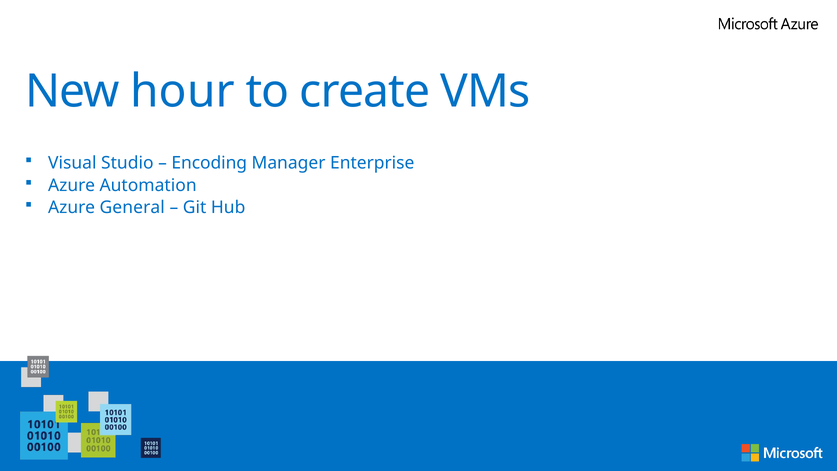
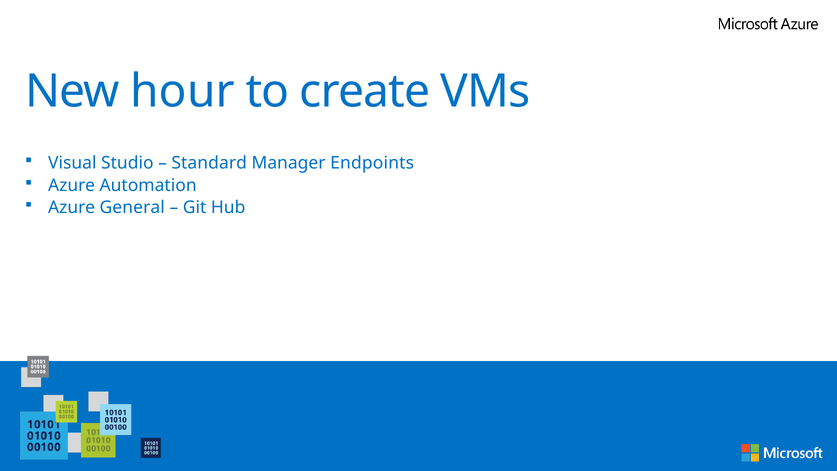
Encoding: Encoding -> Standard (209, 163)
Enterprise: Enterprise -> Endpoints (372, 163)
